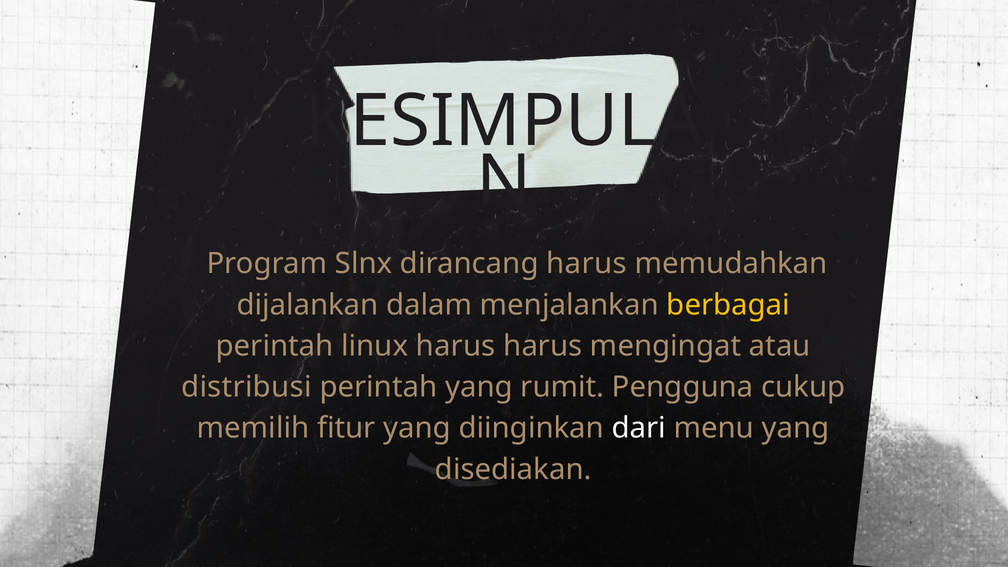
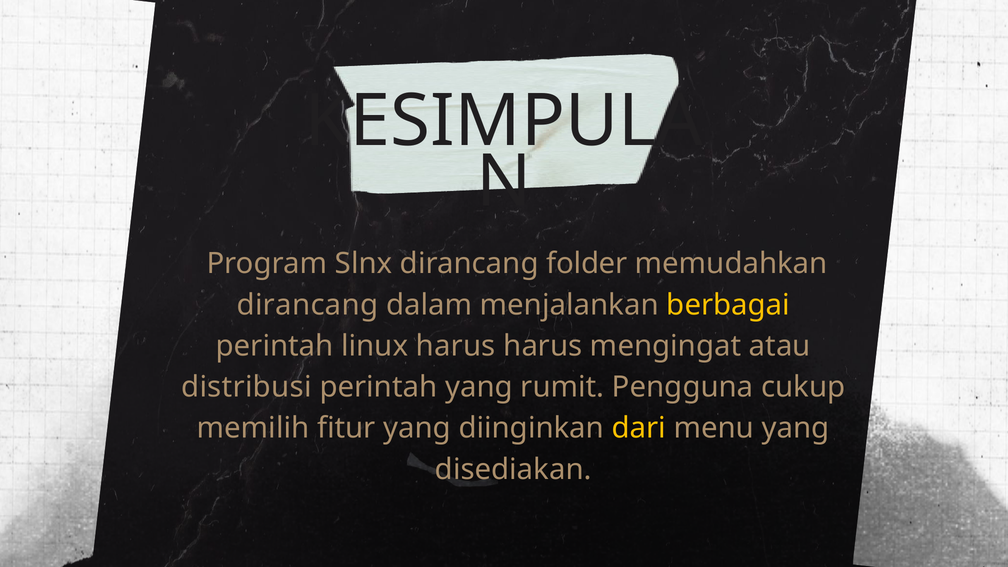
dirancang harus: harus -> folder (587, 264)
dijalankan: dijalankan -> dirancang (307, 305)
dari colour: white -> yellow (639, 428)
